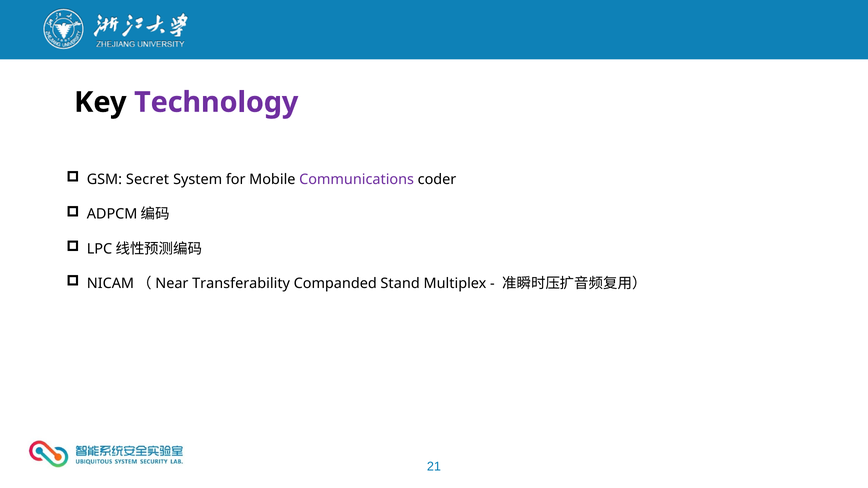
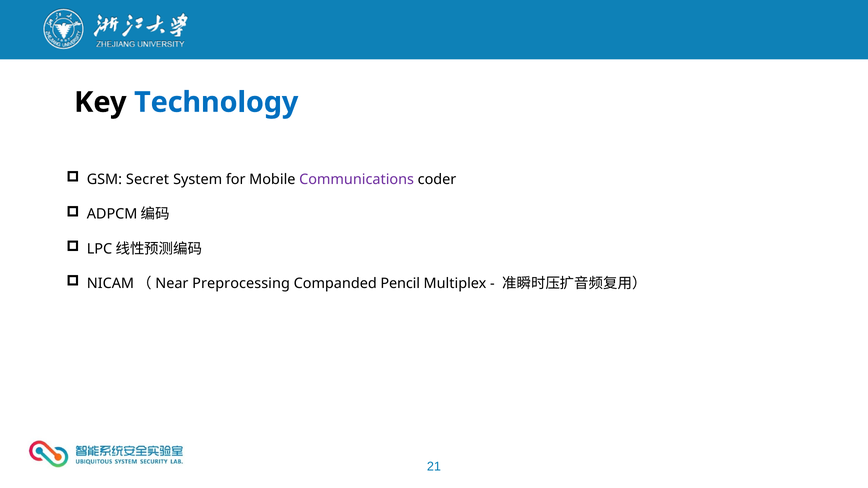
Technology colour: purple -> blue (216, 102)
Transferability: Transferability -> Preprocessing (241, 284)
Stand: Stand -> Pencil (400, 284)
